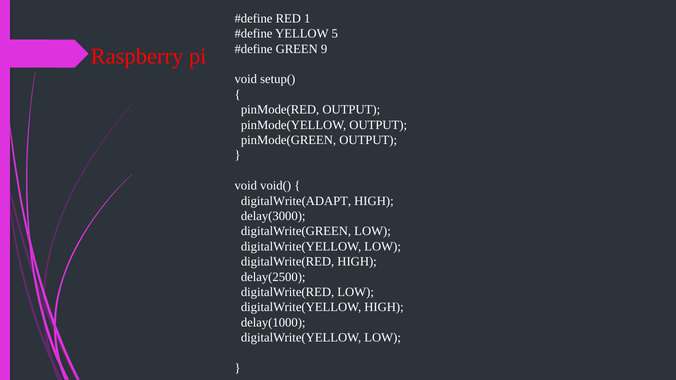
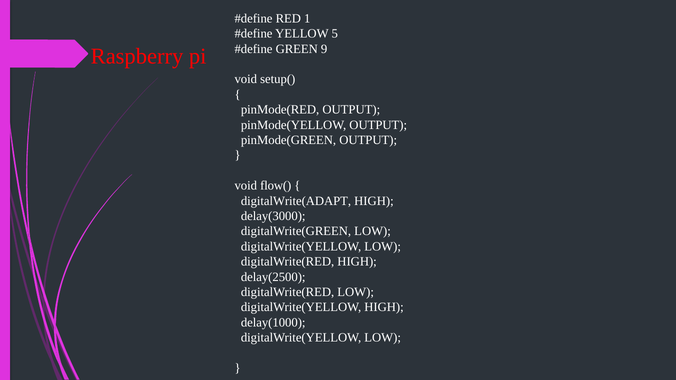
void(: void( -> flow( (276, 186)
